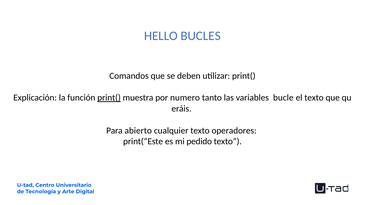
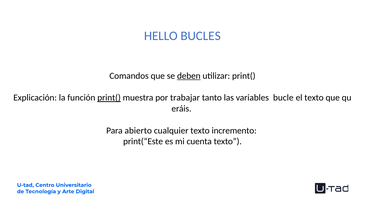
deben underline: none -> present (189, 76)
numero: numero -> trabajar (185, 98)
operadores: operadores -> incremento (234, 131)
pedido: pedido -> cuenta (199, 142)
